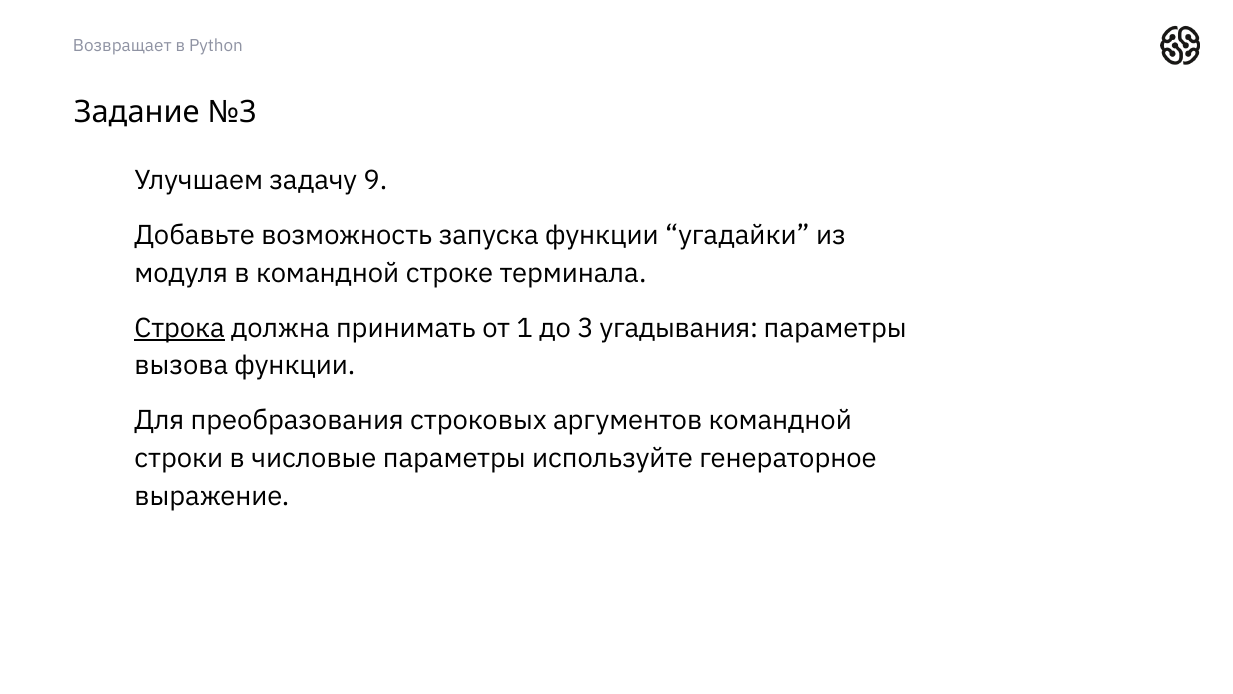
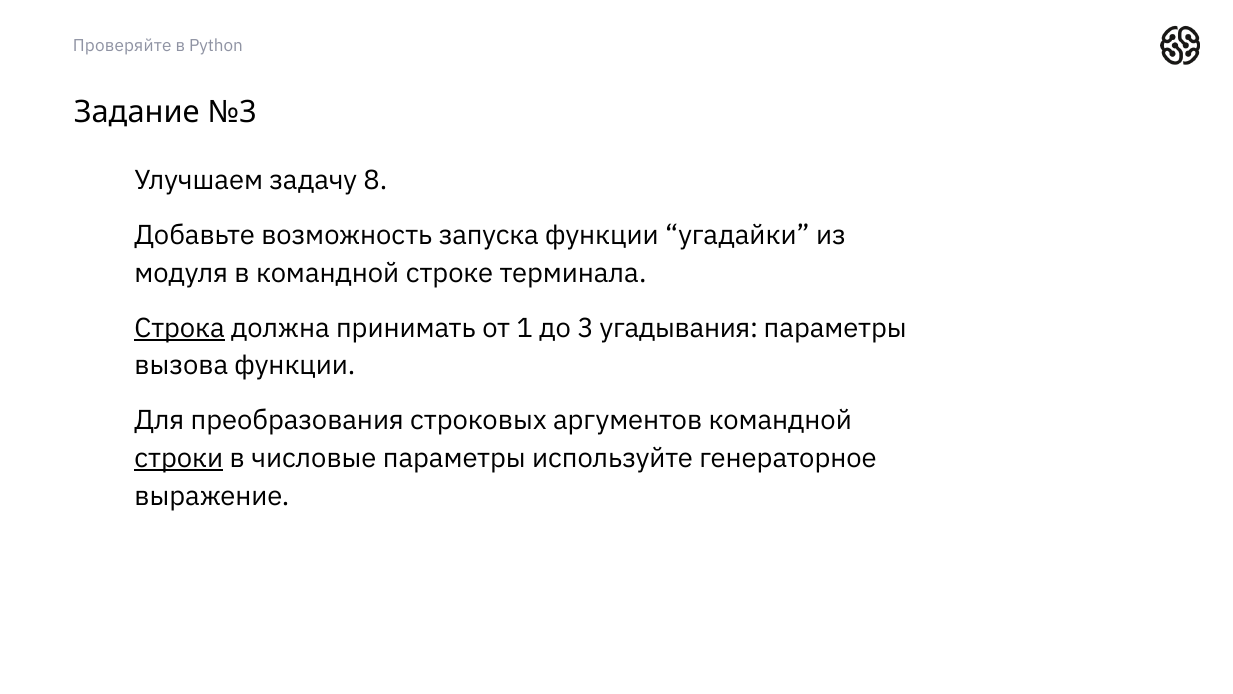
Возвращает: Возвращает -> Проверяйте (122, 46)
9: 9 -> 8 (375, 180)
строки underline: none -> present (179, 458)
